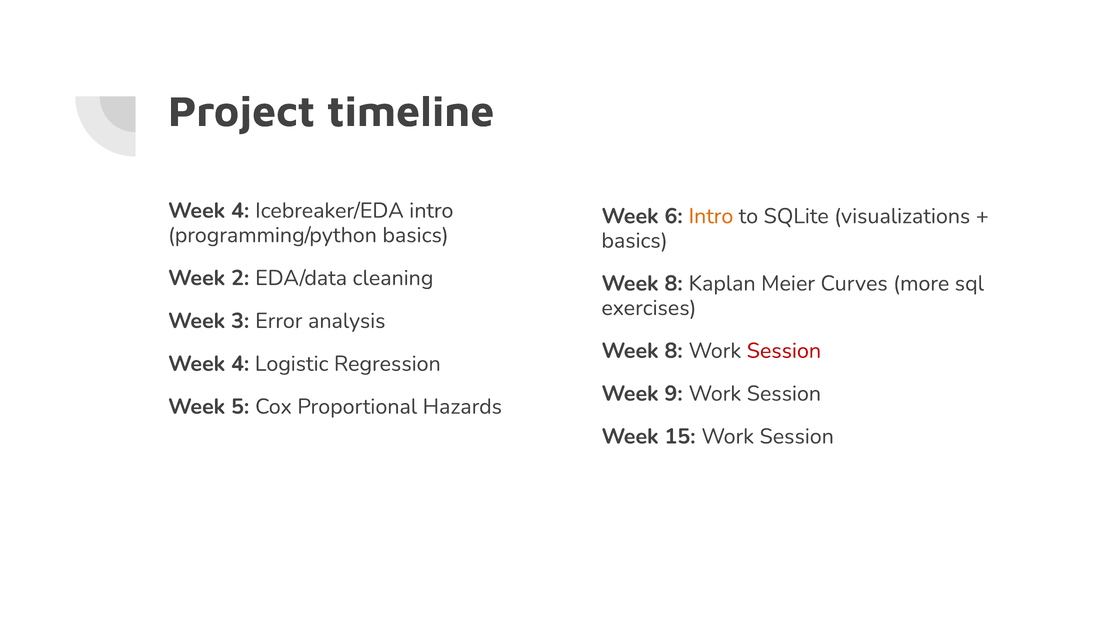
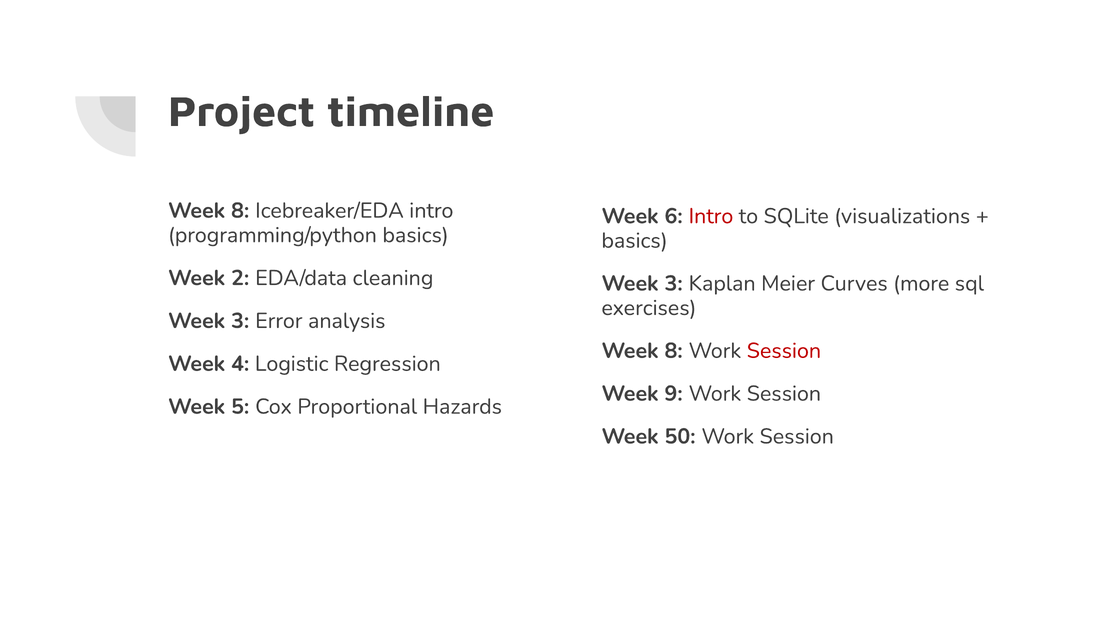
4: 4 -> 8 (240, 210)
Intro colour: orange -> red (711, 216)
8: 8 -> 3 (674, 283)
15: 15 -> 50 (680, 436)
